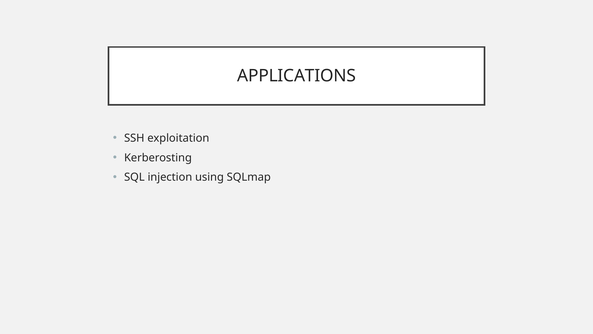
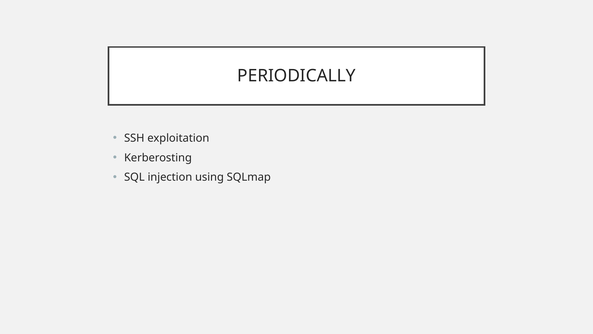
APPLICATIONS: APPLICATIONS -> PERIODICALLY (296, 76)
